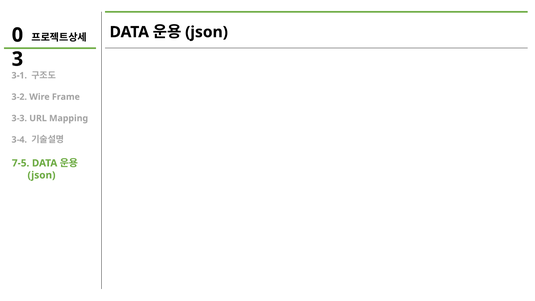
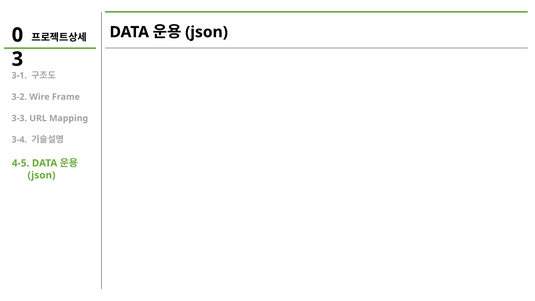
7-5: 7-5 -> 4-5 (21, 163)
